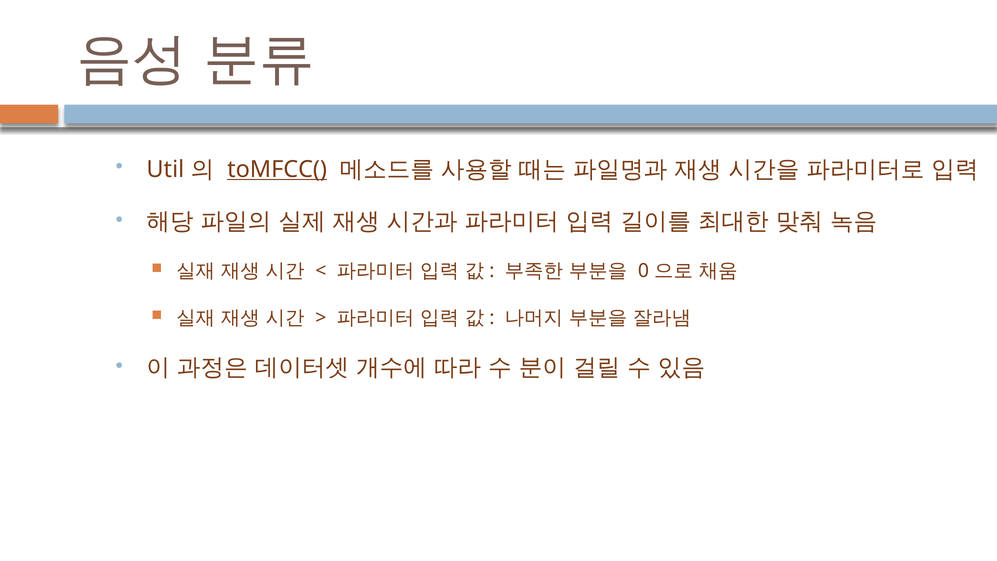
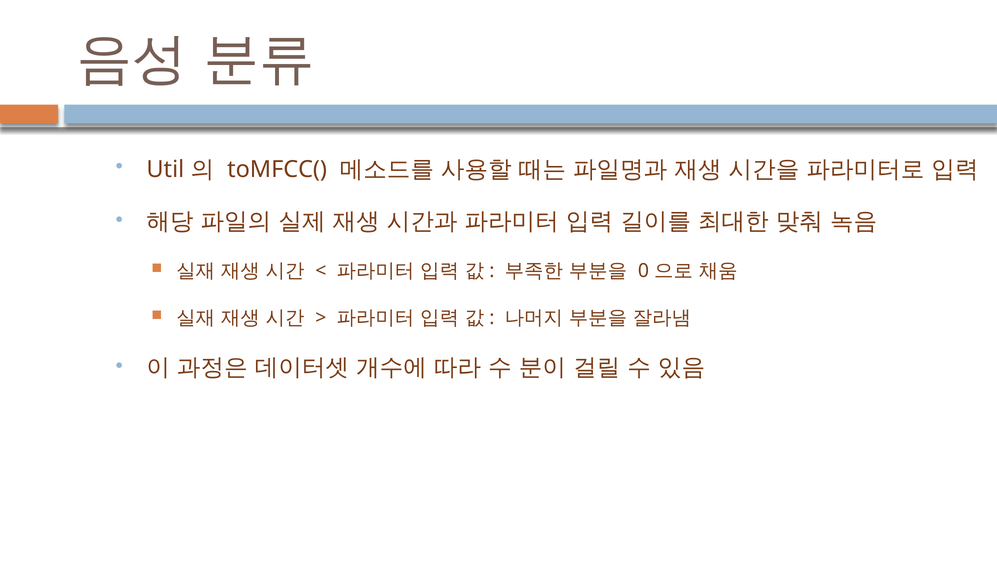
toMFCC( underline: present -> none (277, 169)
